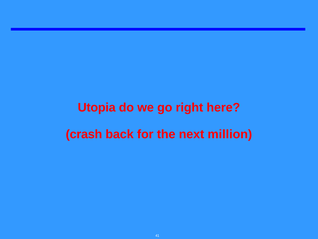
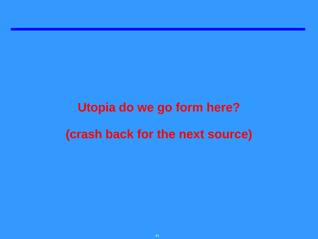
right: right -> form (189, 107)
million: million -> source (230, 134)
